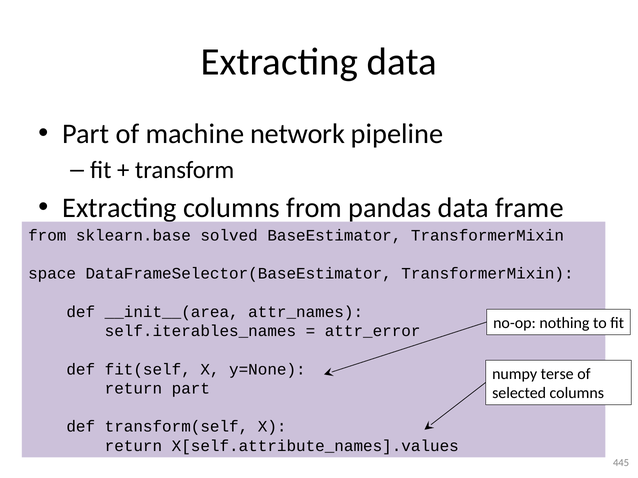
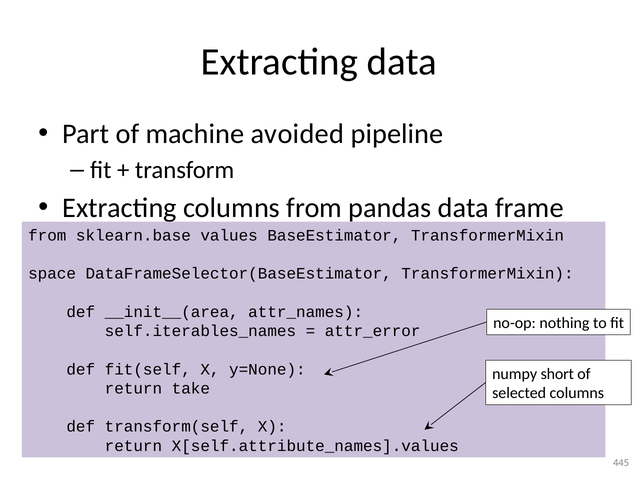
network: network -> avoided (297, 134)
solved: solved -> values (229, 236)
terse: terse -> short (557, 374)
return part: part -> take (191, 389)
